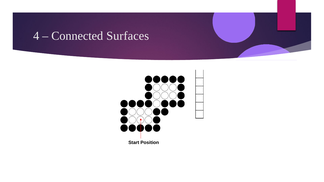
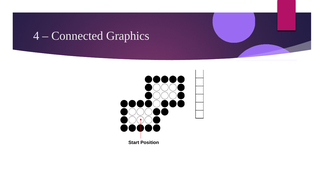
Surfaces: Surfaces -> Graphics (128, 36)
